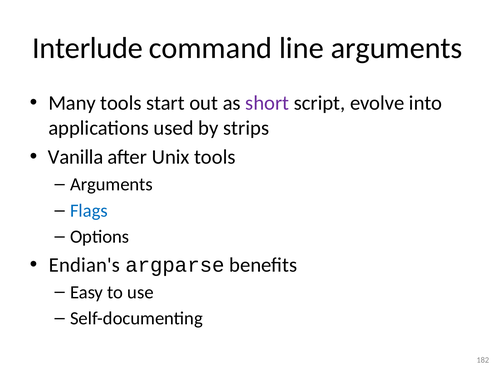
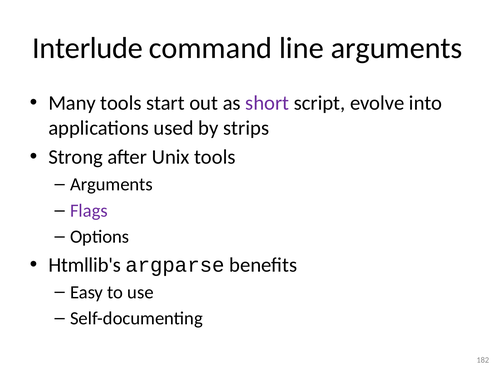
Vanilla: Vanilla -> Strong (76, 157)
Flags colour: blue -> purple (89, 211)
Endian's: Endian's -> Htmllib's (85, 265)
